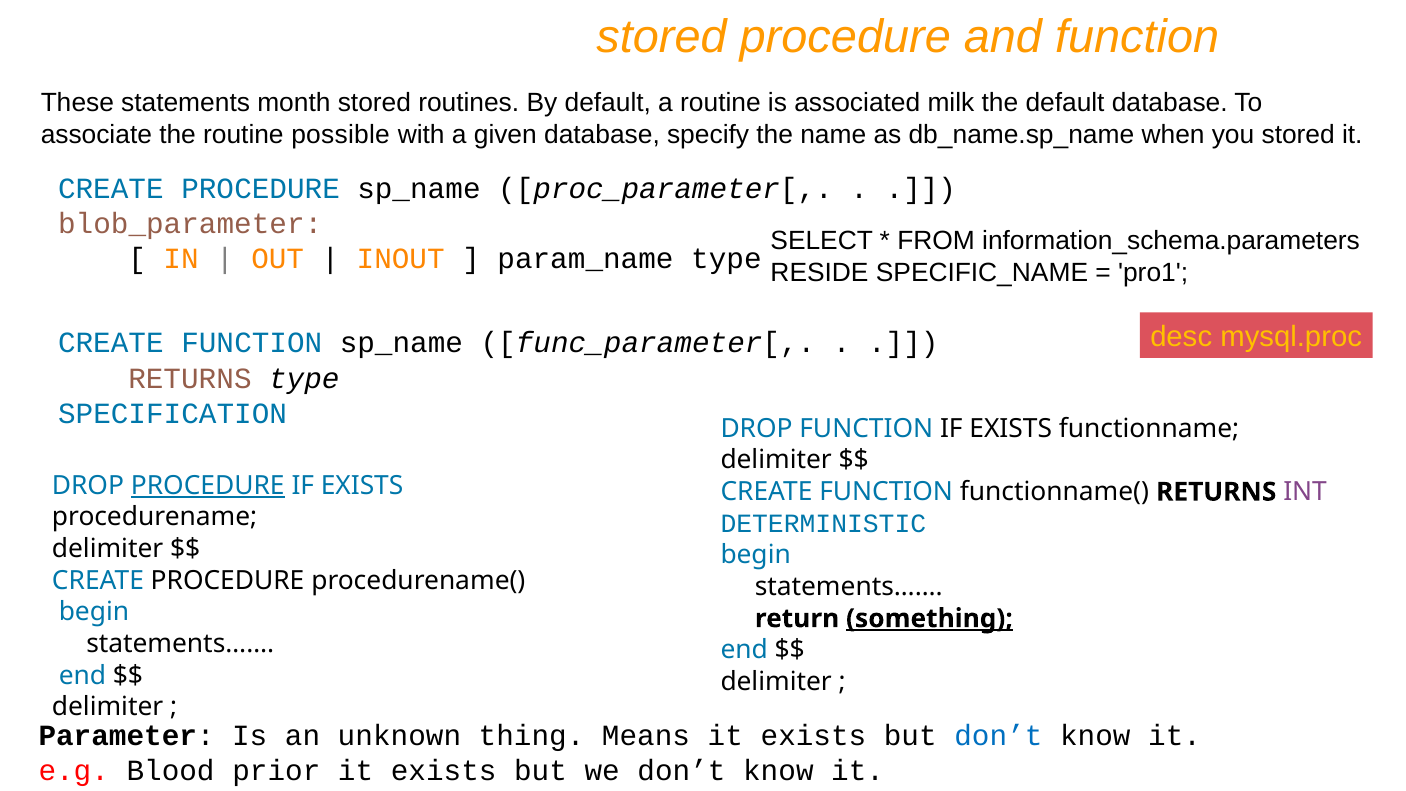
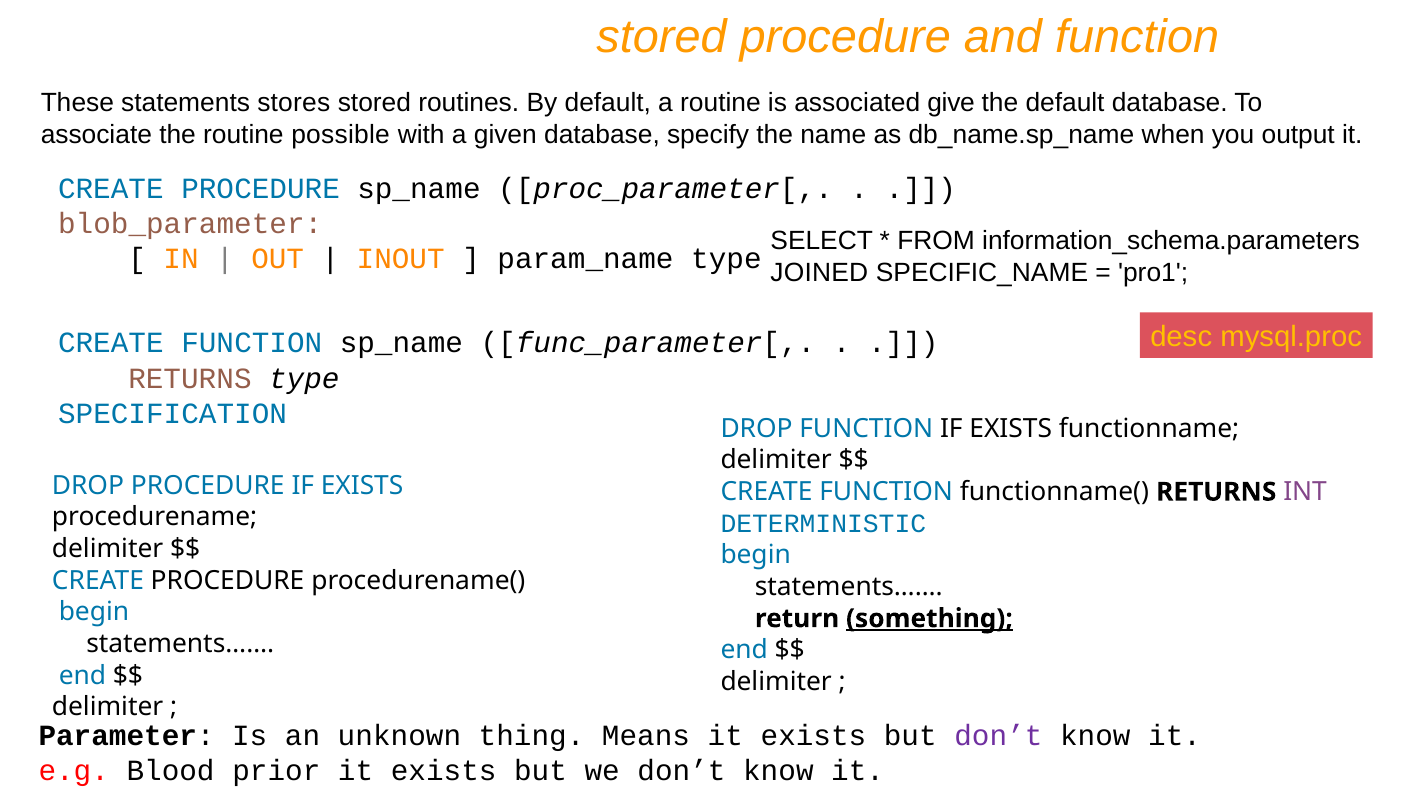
month: month -> stores (294, 103)
milk: milk -> give (951, 103)
you stored: stored -> output (1298, 134)
RESIDE: RESIDE -> JOINED (819, 272)
PROCEDURE underline: present -> none (208, 485)
don’t colour: blue -> purple (998, 736)
